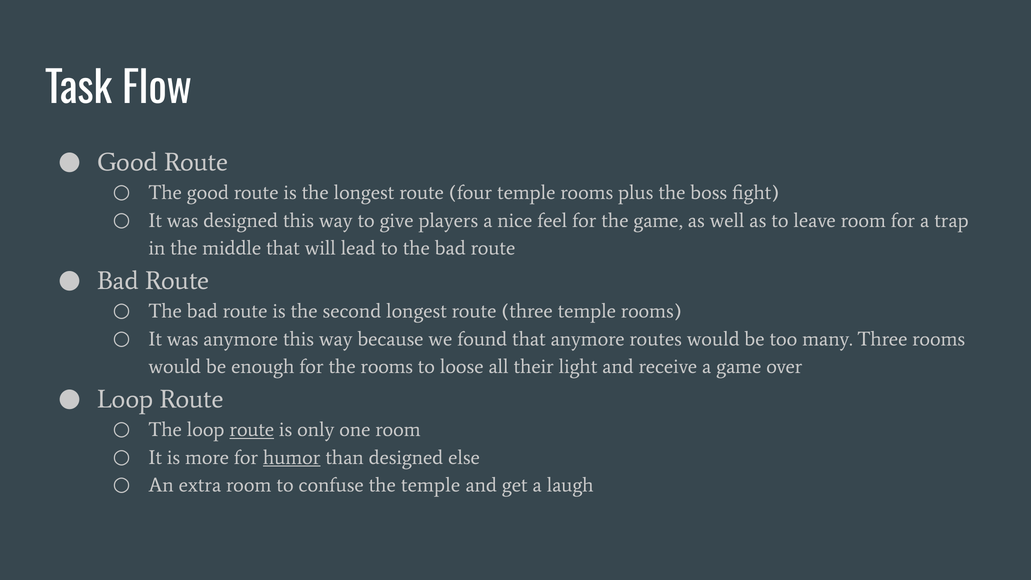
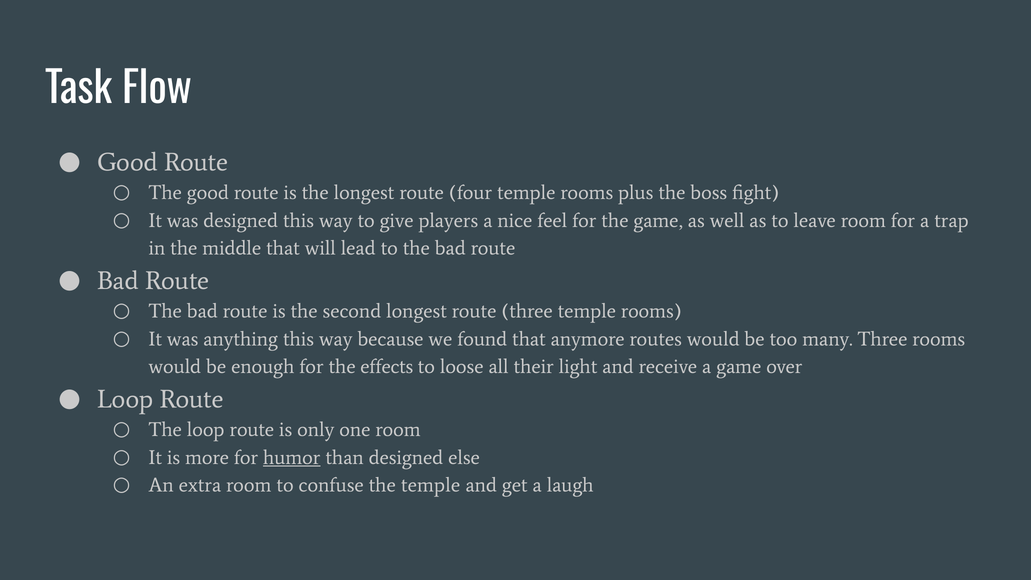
was anymore: anymore -> anything (241, 339)
the rooms: rooms -> effects (387, 367)
route underline: present -> none (252, 430)
